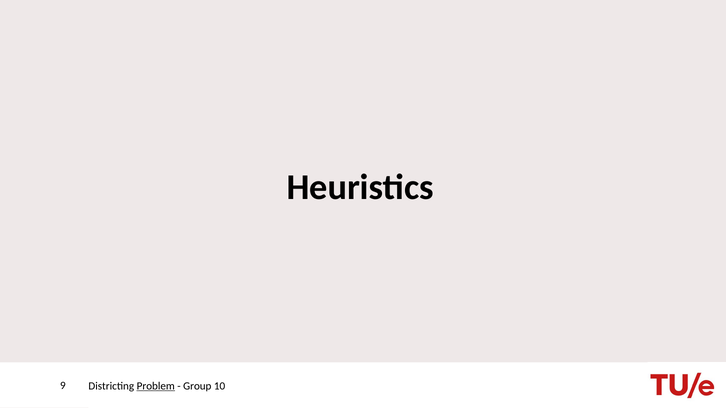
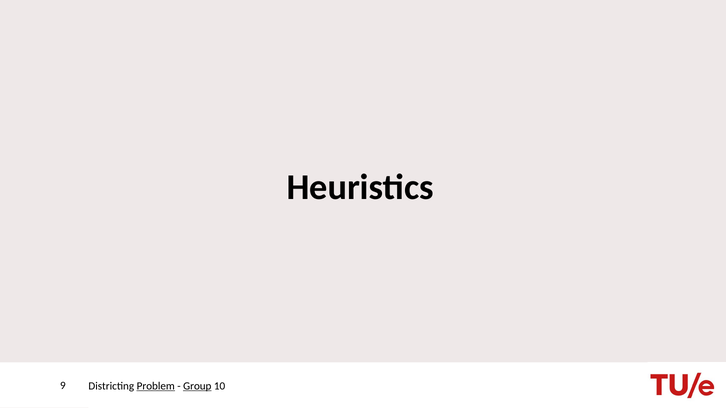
Group underline: none -> present (197, 386)
